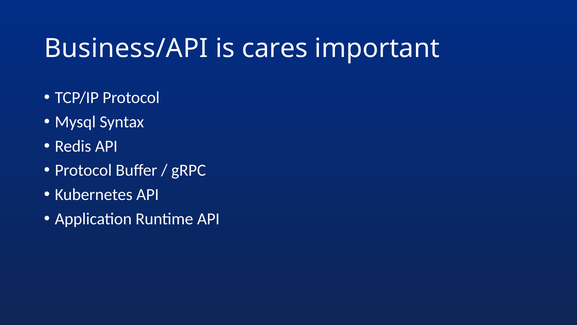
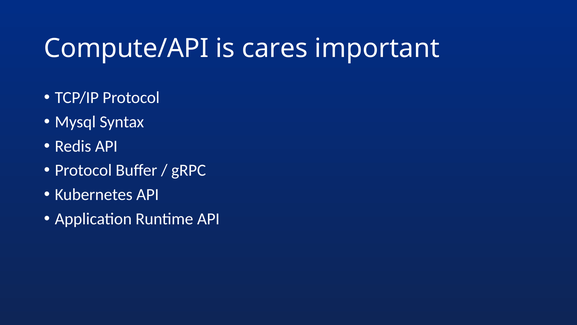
Business/API: Business/API -> Compute/API (126, 48)
